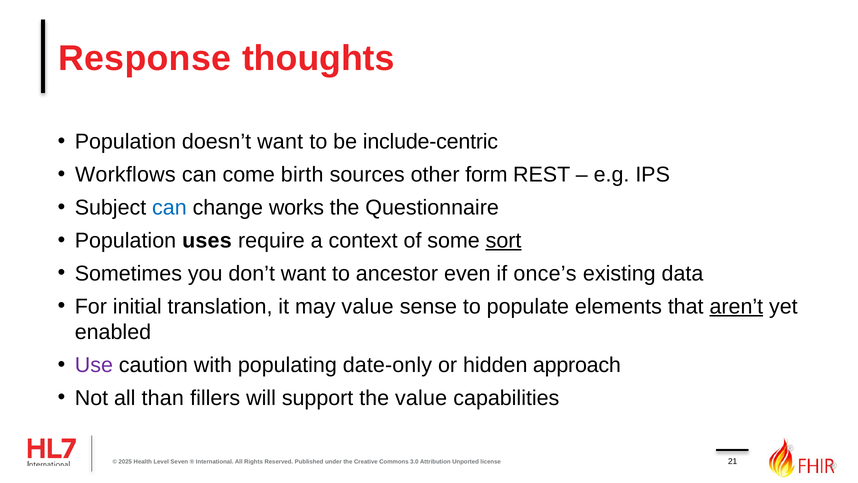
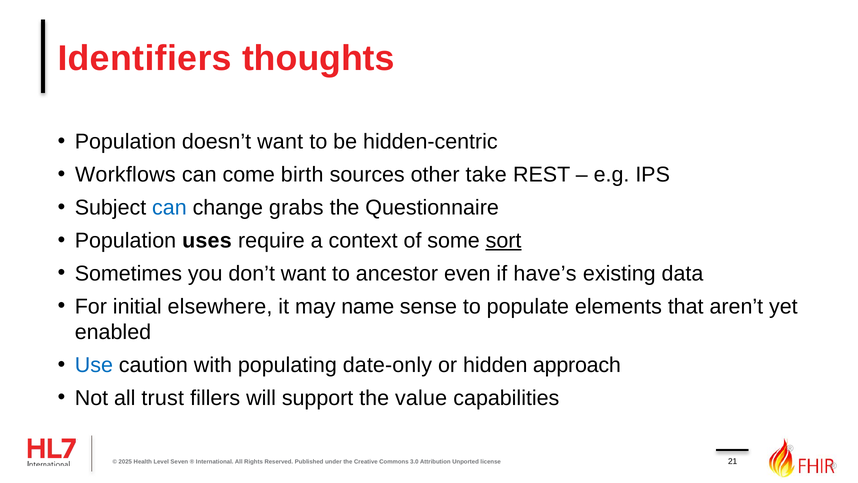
Response: Response -> Identifiers (145, 59)
include-centric: include-centric -> hidden-centric (430, 142)
form: form -> take (486, 175)
works: works -> grabs (296, 208)
once’s: once’s -> have’s (545, 273)
translation: translation -> elsewhere (220, 306)
may value: value -> name (368, 306)
aren’t underline: present -> none (736, 306)
Use colour: purple -> blue (94, 365)
than: than -> trust (163, 398)
